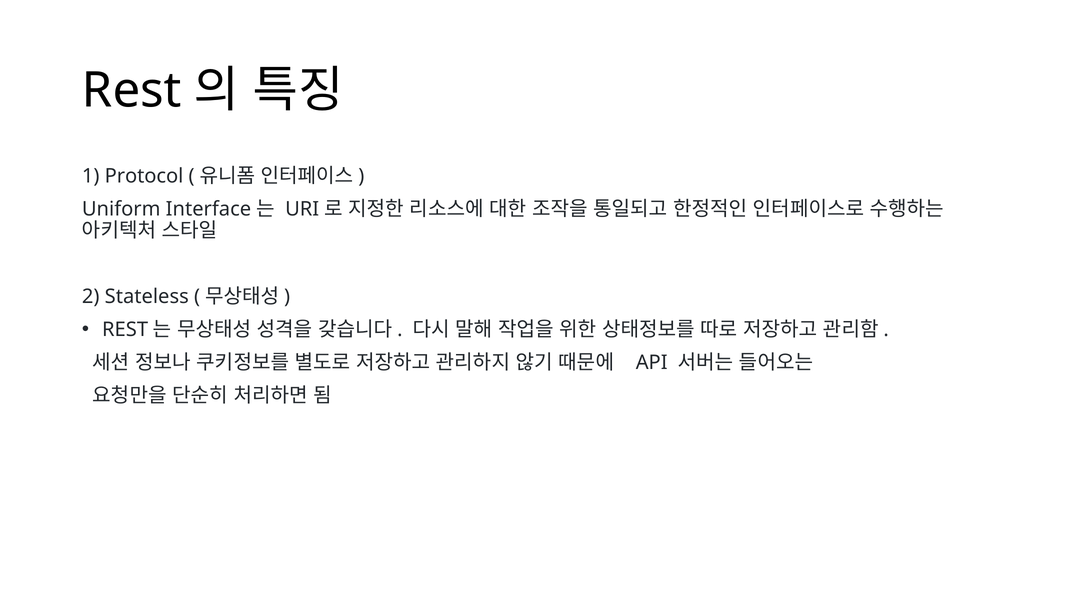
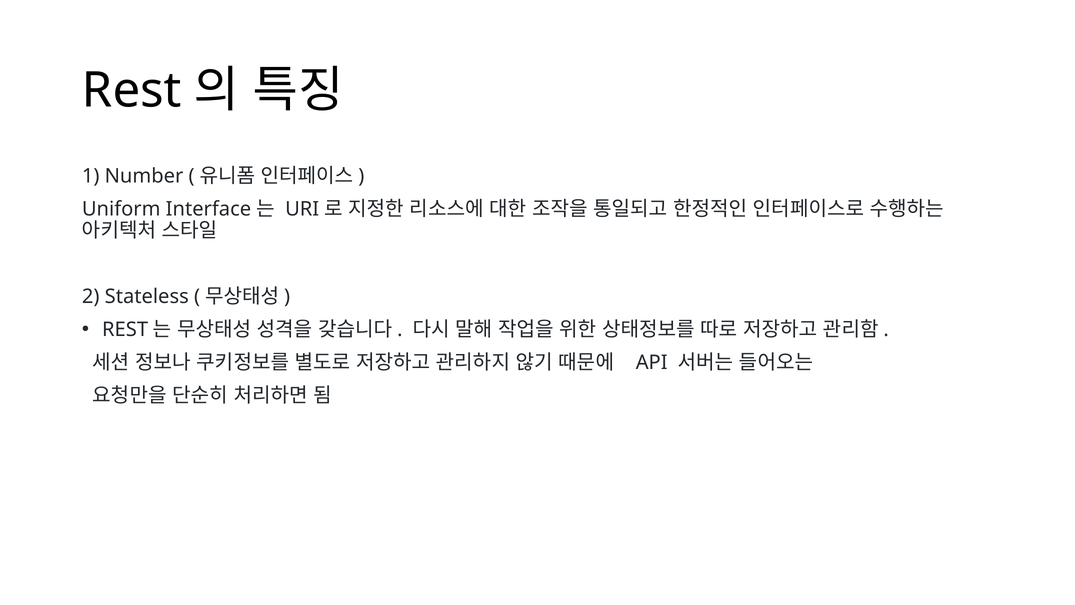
Protocol: Protocol -> Number (144, 176)
